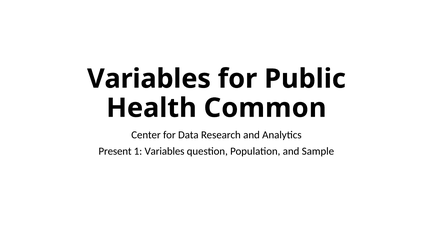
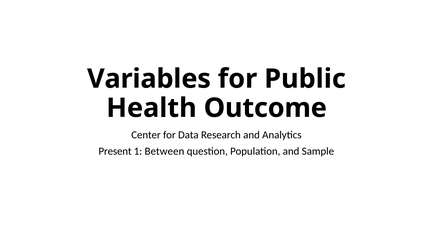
Common: Common -> Outcome (265, 108)
1 Variables: Variables -> Between (164, 152)
